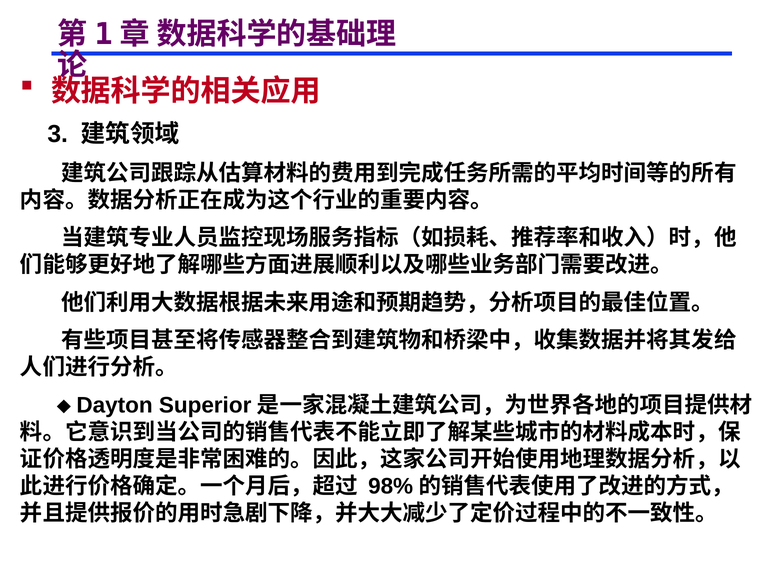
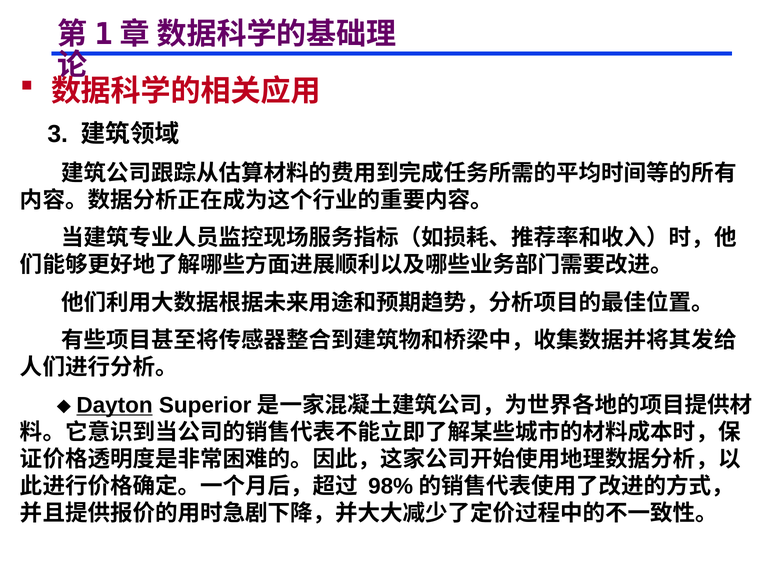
Dayton underline: none -> present (115, 405)
